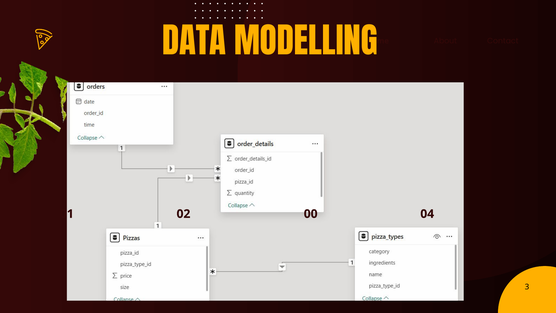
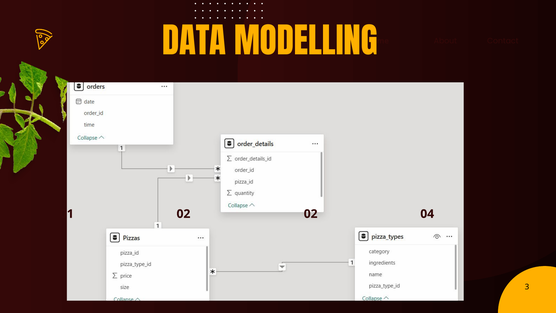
02 00: 00 -> 02 (311, 214)
